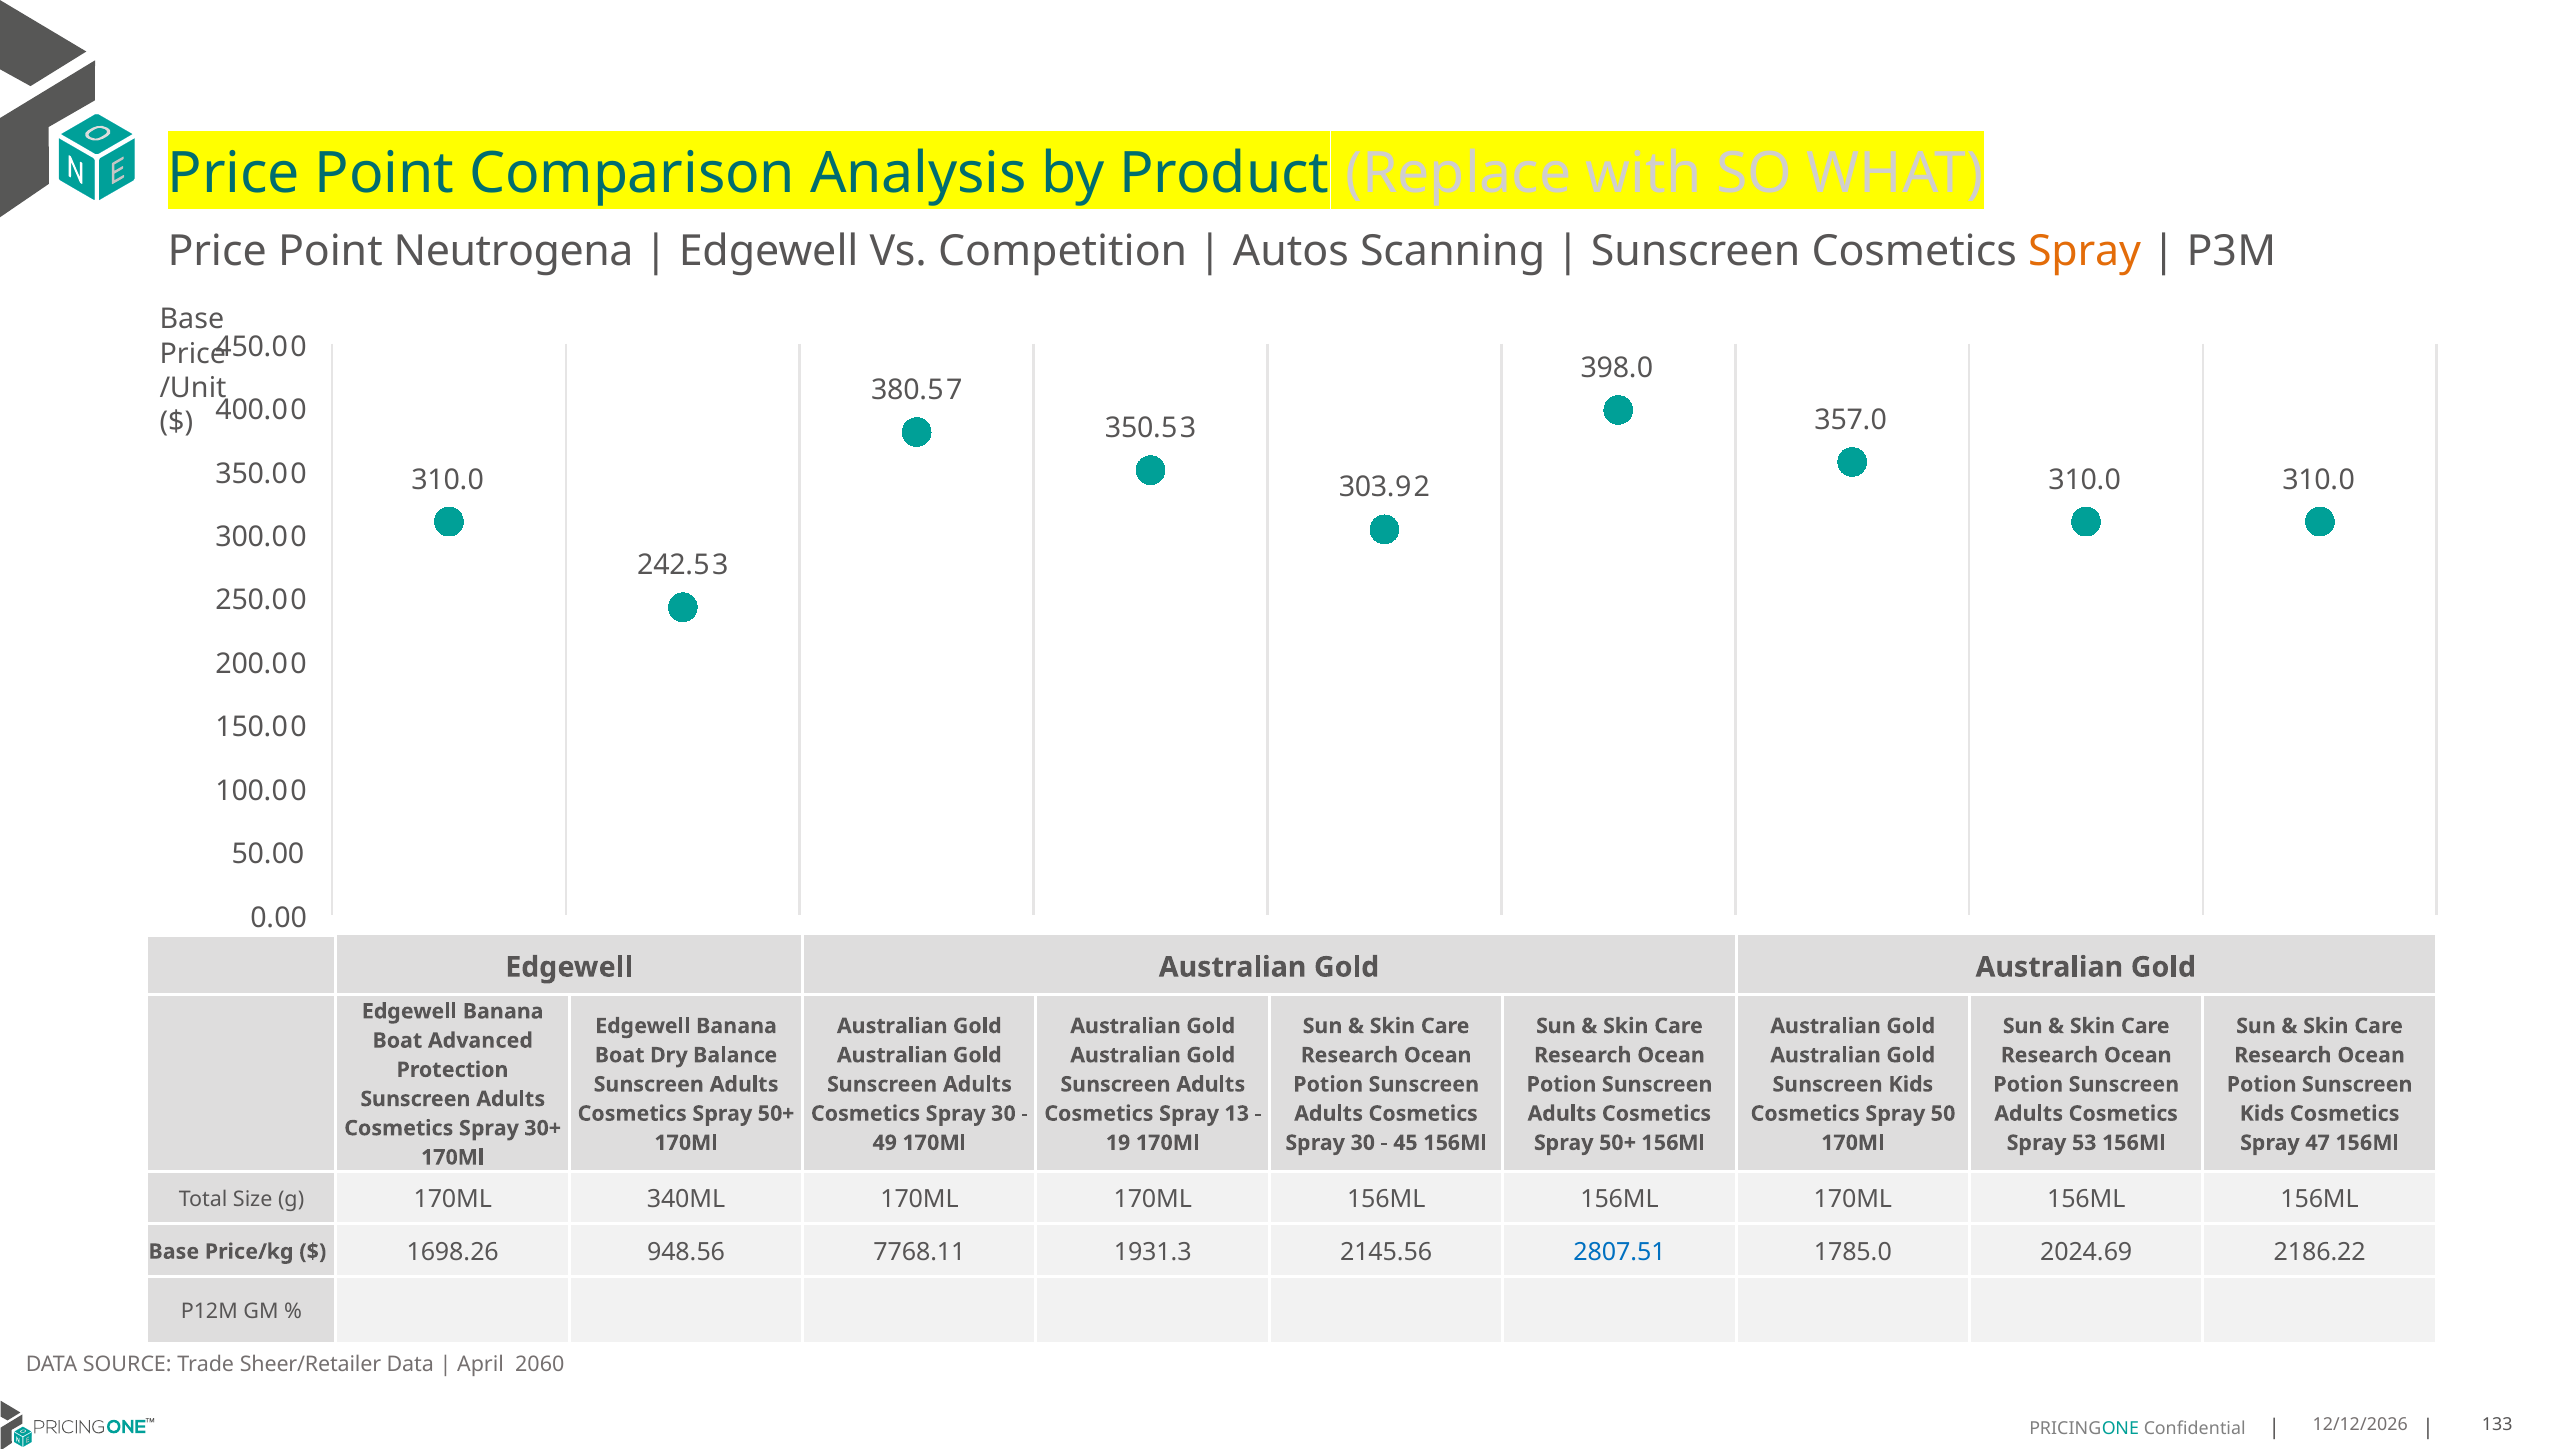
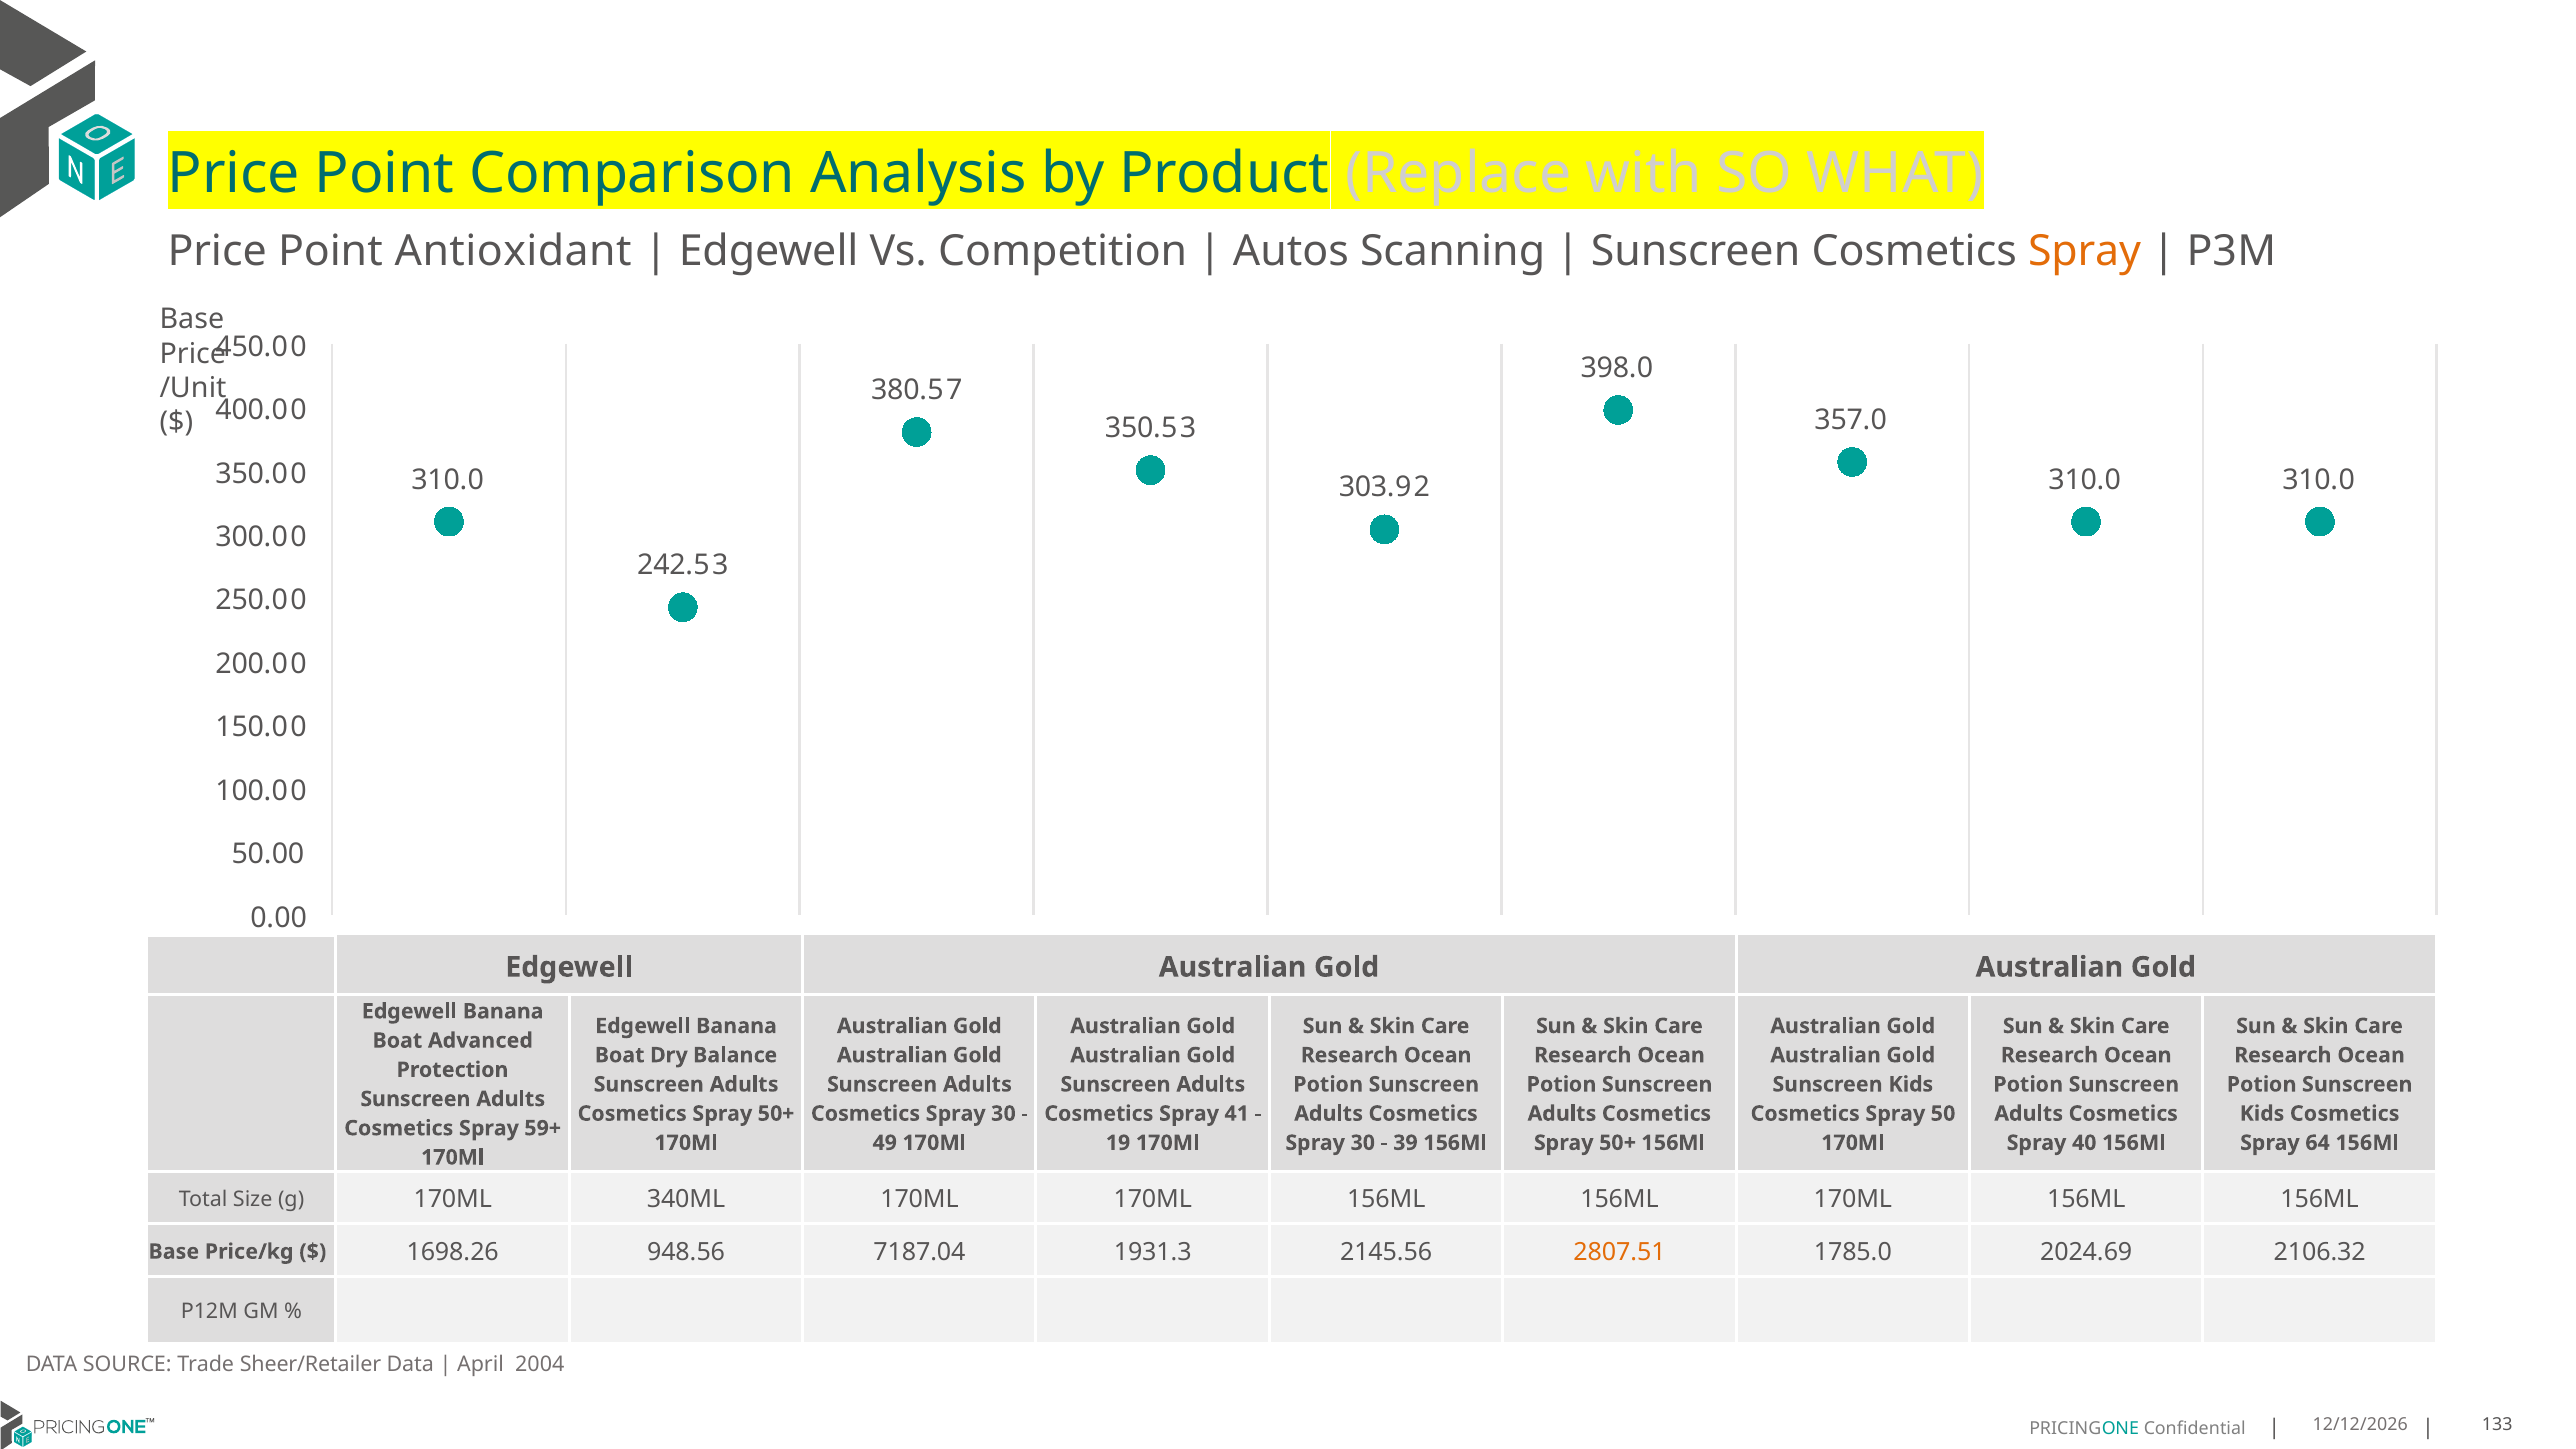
Neutrogena: Neutrogena -> Antioxidant (513, 251)
13: 13 -> 41 (1237, 1114)
30+: 30+ -> 59+ (543, 1128)
45: 45 -> 39 (1405, 1143)
53: 53 -> 40 (2084, 1143)
47: 47 -> 64 (2318, 1143)
7768.11: 7768.11 -> 7187.04 (919, 1252)
2807.51 colour: blue -> orange (1620, 1252)
2186.22: 2186.22 -> 2106.32 (2320, 1252)
2060: 2060 -> 2004 (540, 1365)
